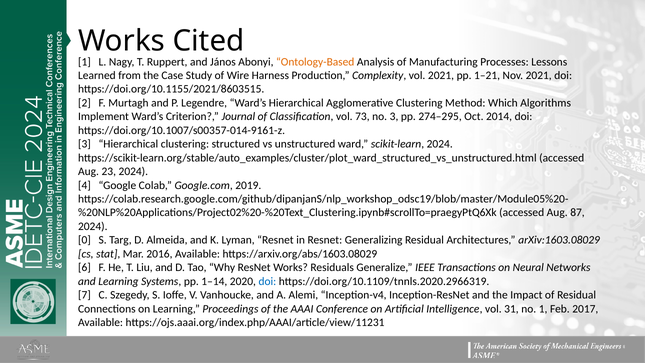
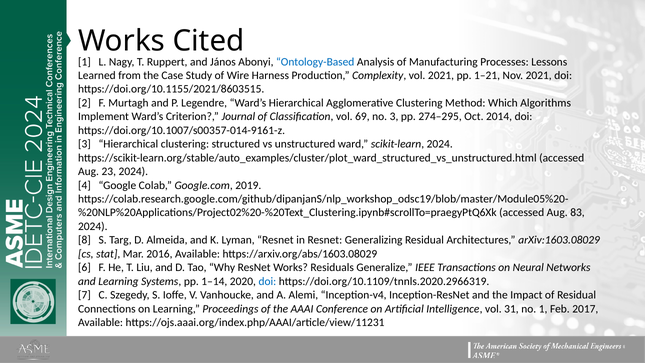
Ontology-Based colour: orange -> blue (315, 62)
73: 73 -> 69 (362, 117)
87: 87 -> 83 (577, 213)
0: 0 -> 8 (84, 240)
